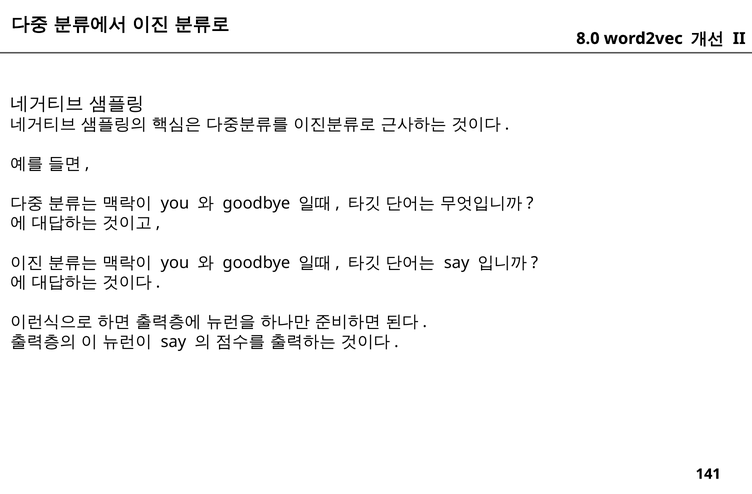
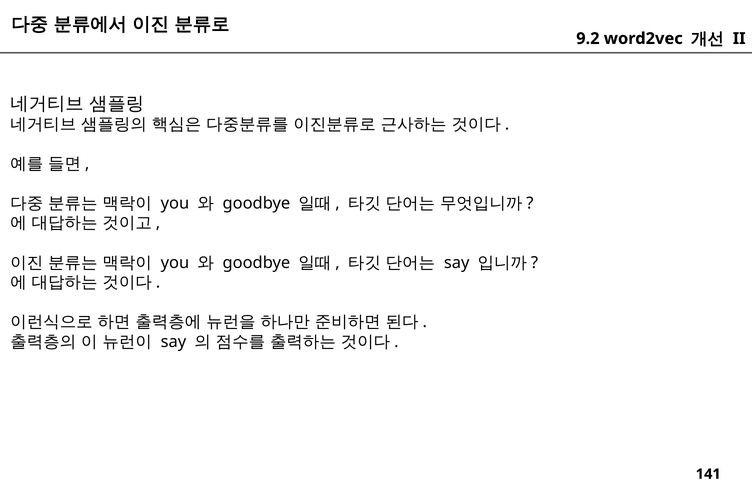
8.0: 8.0 -> 9.2 (588, 39)
